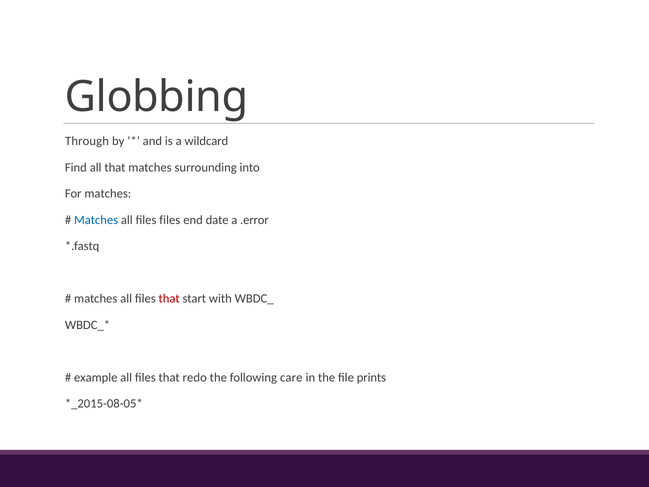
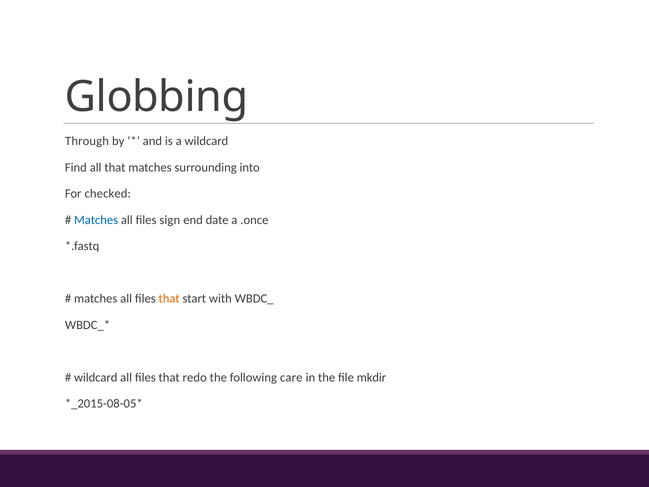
For matches: matches -> checked (108, 194)
files files: files -> sign (170, 220)
.error: .error -> .once (254, 220)
that colour: red -> orange (169, 299)
example: example -> wildcard (96, 377)
prints: prints -> mkdir (371, 377)
